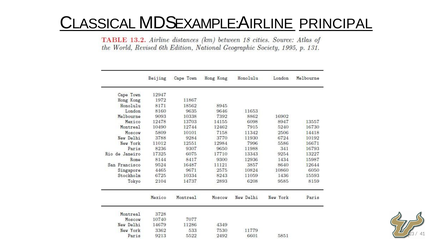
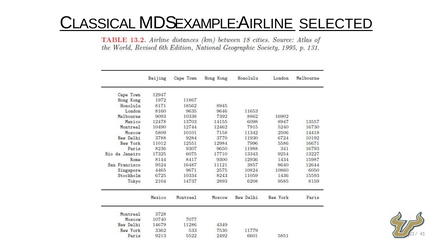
PRINCIPAL: PRINCIPAL -> SELECTED (336, 24)
